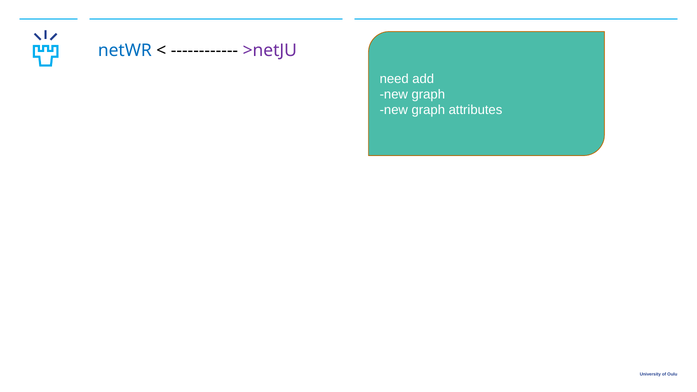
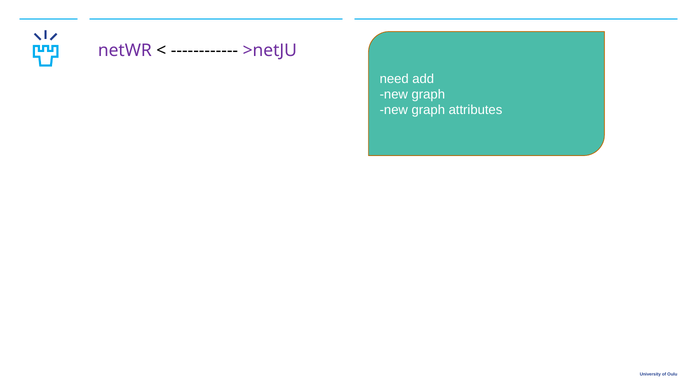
netWR colour: blue -> purple (125, 50)
